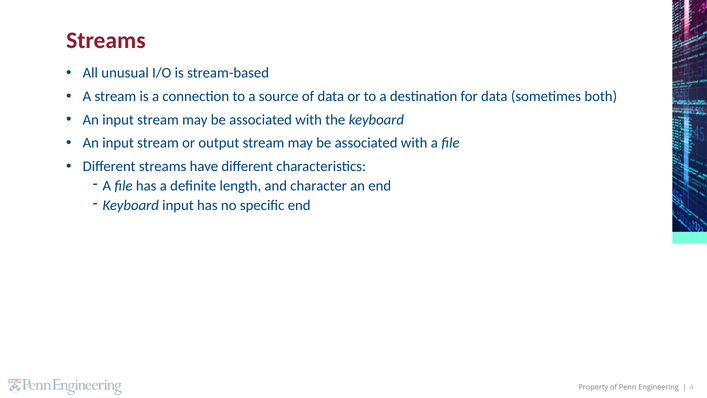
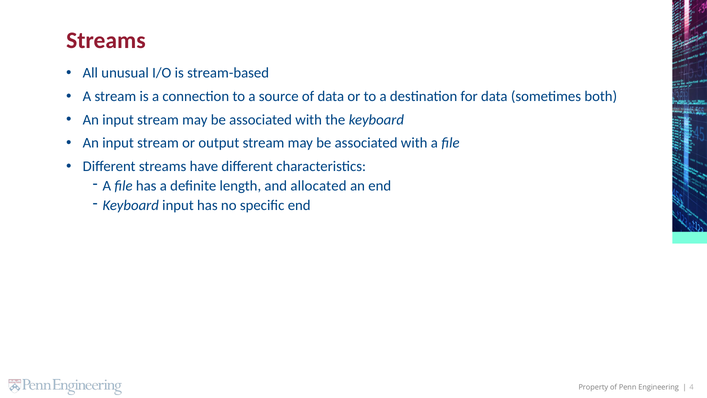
character: character -> allocated (319, 186)
